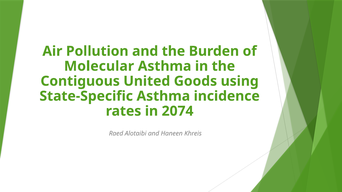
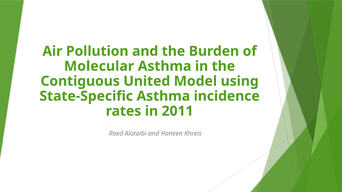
Goods: Goods -> Model (195, 81)
2074: 2074 -> 2011 (178, 111)
